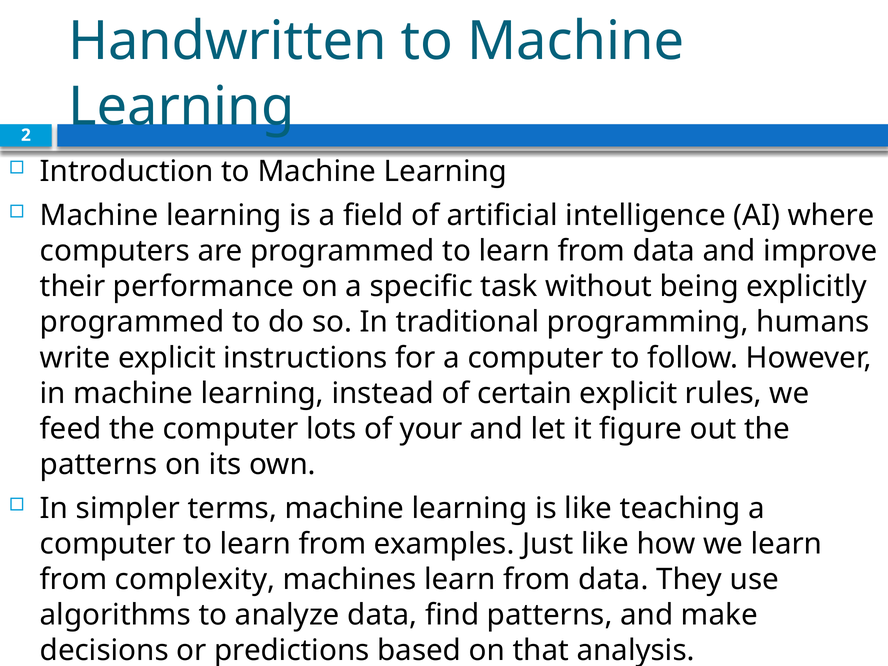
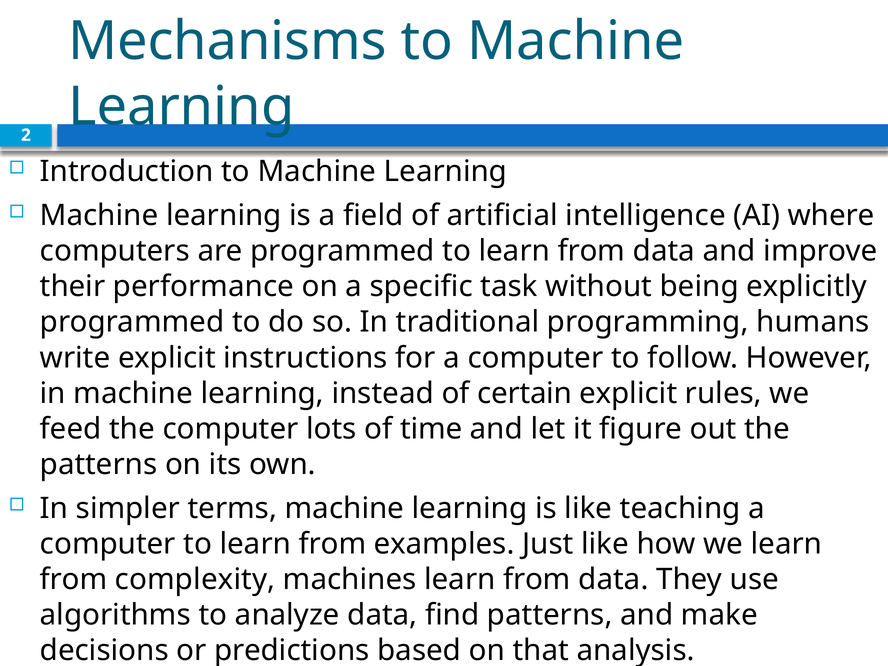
Handwritten: Handwritten -> Mechanisms (227, 42)
your: your -> time (431, 429)
